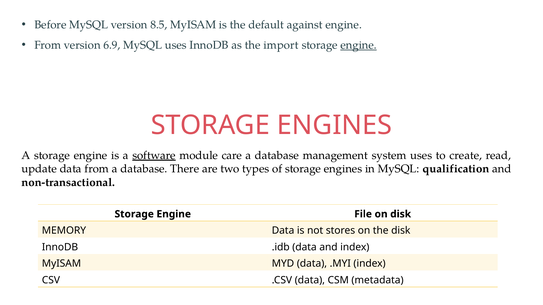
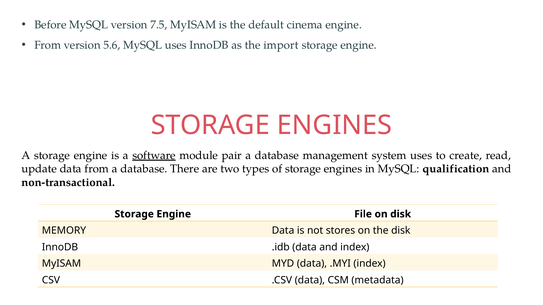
8.5: 8.5 -> 7.5 (159, 25)
against: against -> cinema (305, 25)
6.9: 6.9 -> 5.6 (112, 45)
engine underline: present -> none (359, 45)
care: care -> pair (232, 156)
